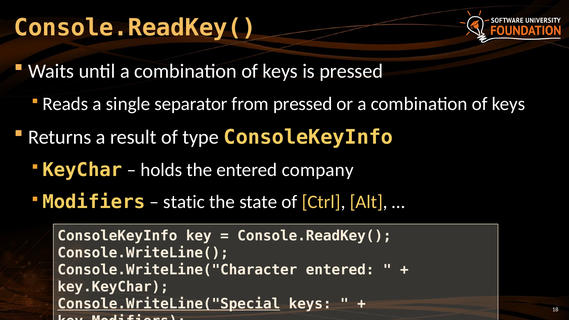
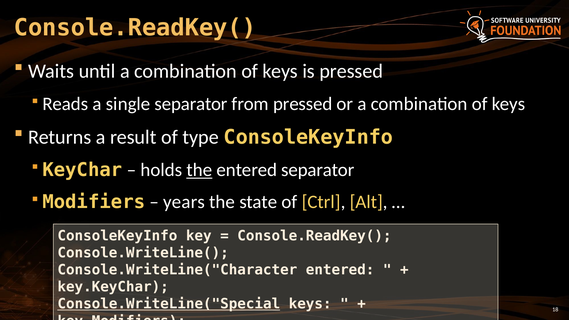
the underline: none -> present (199, 170)
entered company: company -> separator (318, 170)
static: static -> years (184, 202)
